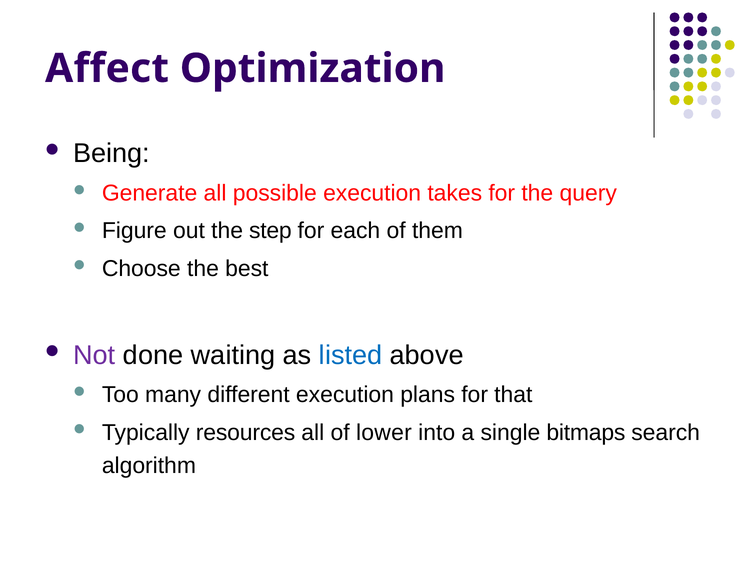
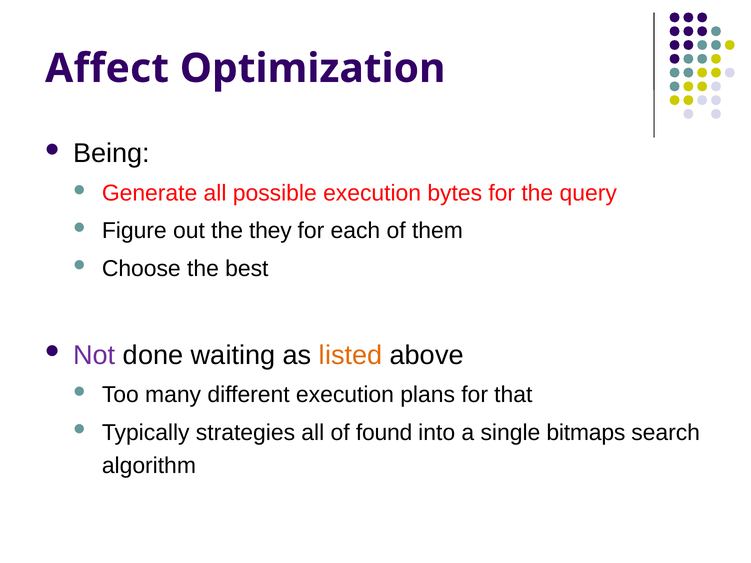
takes: takes -> bytes (455, 193)
step: step -> they (270, 231)
listed colour: blue -> orange (351, 355)
resources: resources -> strategies (245, 433)
lower: lower -> found (384, 433)
